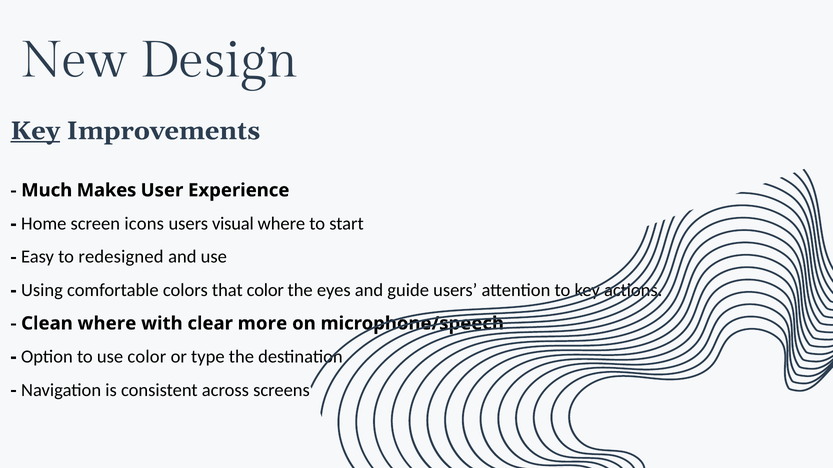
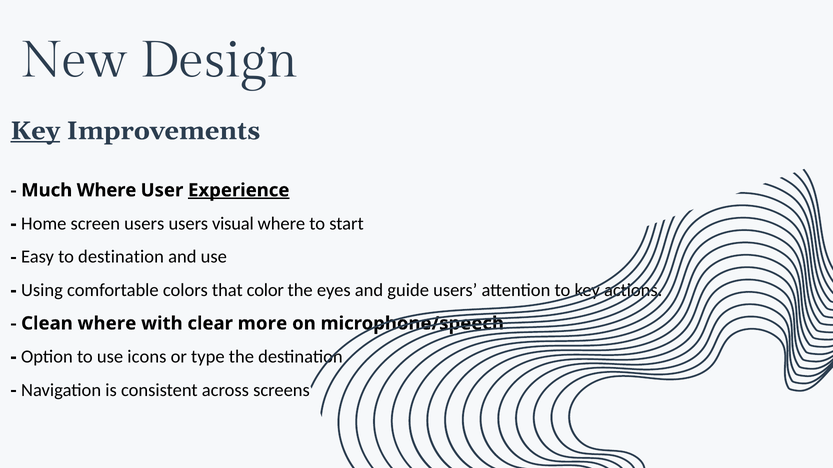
Much Makes: Makes -> Where (107, 190)
Experience underline: none -> present (239, 190)
screen icons: icons -> users (144, 224)
to redesigned: redesigned -> destination (121, 257)
use color: color -> icons (147, 357)
